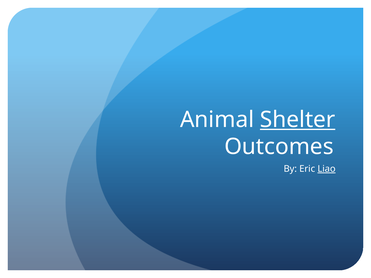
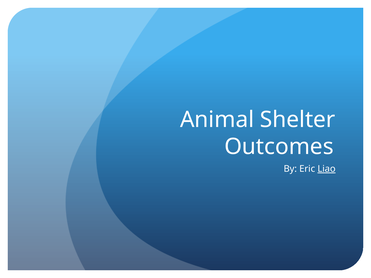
Shelter underline: present -> none (298, 120)
